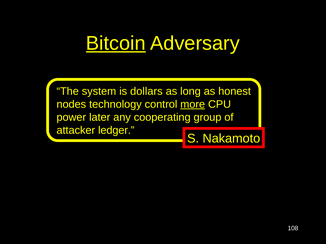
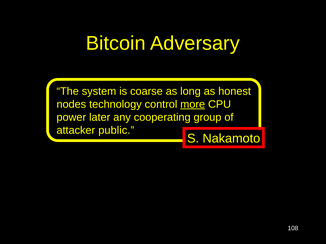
Bitcoin underline: present -> none (116, 43)
dollars: dollars -> coarse (146, 91)
ledger: ledger -> public (116, 131)
